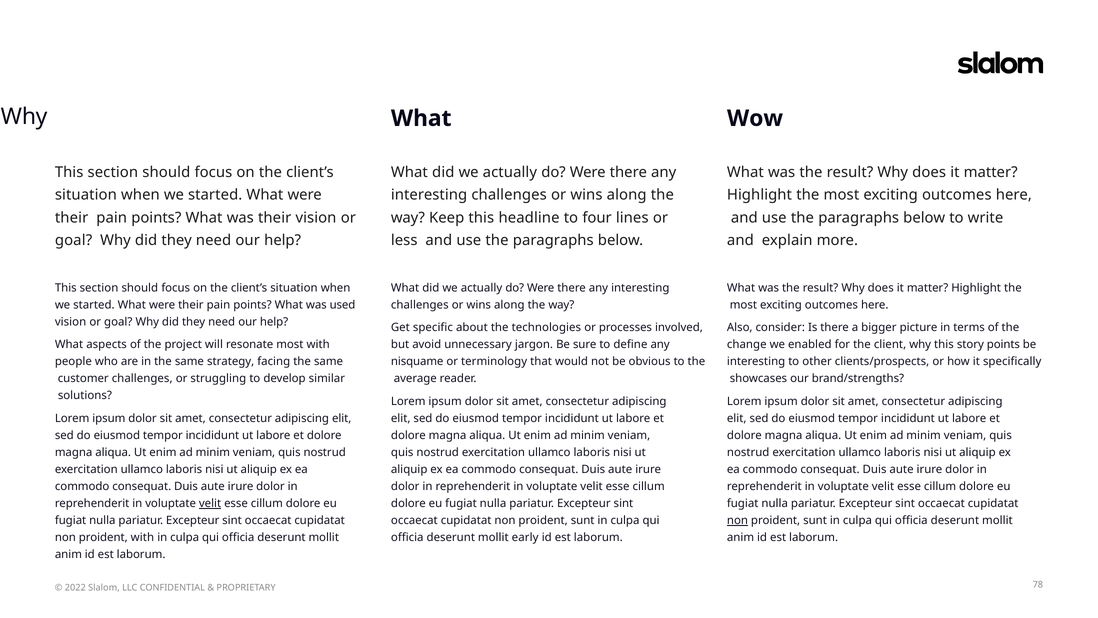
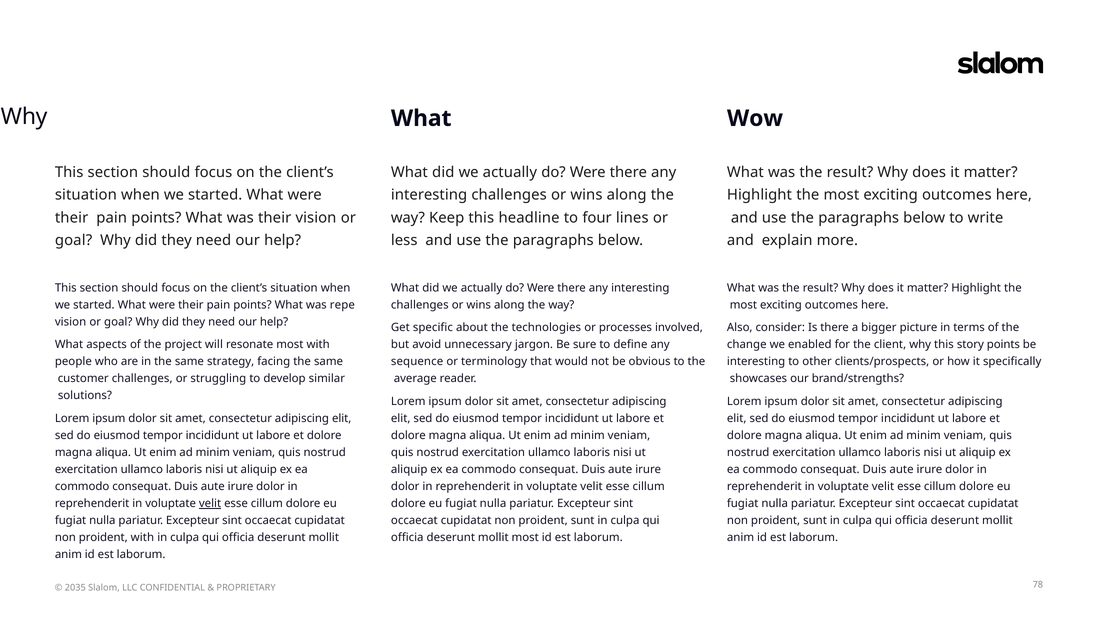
used: used -> repe (342, 305)
nisquame: nisquame -> sequence (417, 361)
non underline: present -> none (737, 520)
mollit early: early -> most (525, 537)
2022: 2022 -> 2035 (75, 587)
